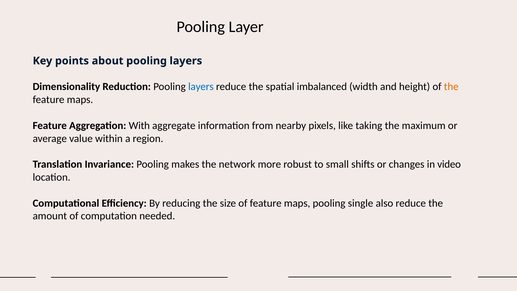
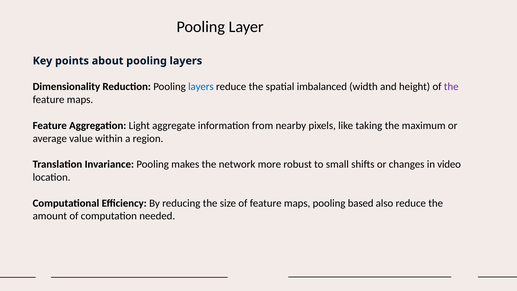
the colour: orange -> purple (451, 87)
With: With -> Light (139, 125)
single: single -> based (361, 203)
